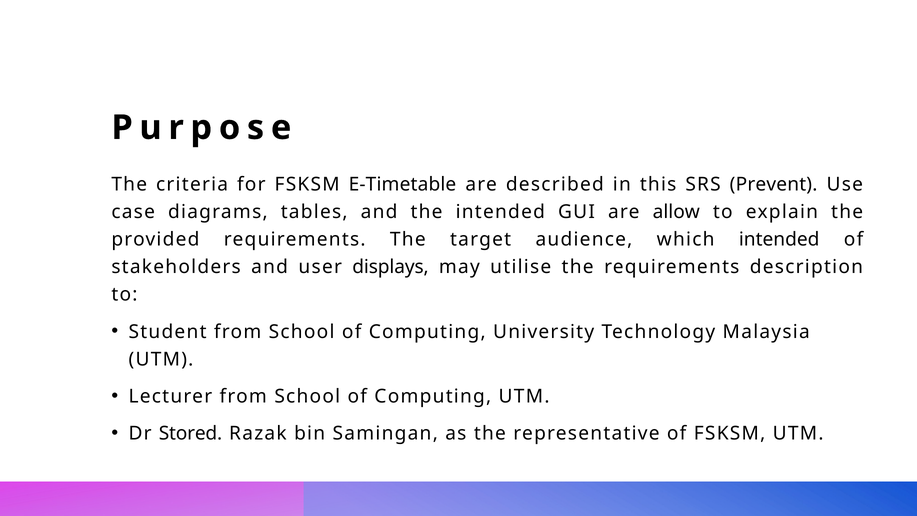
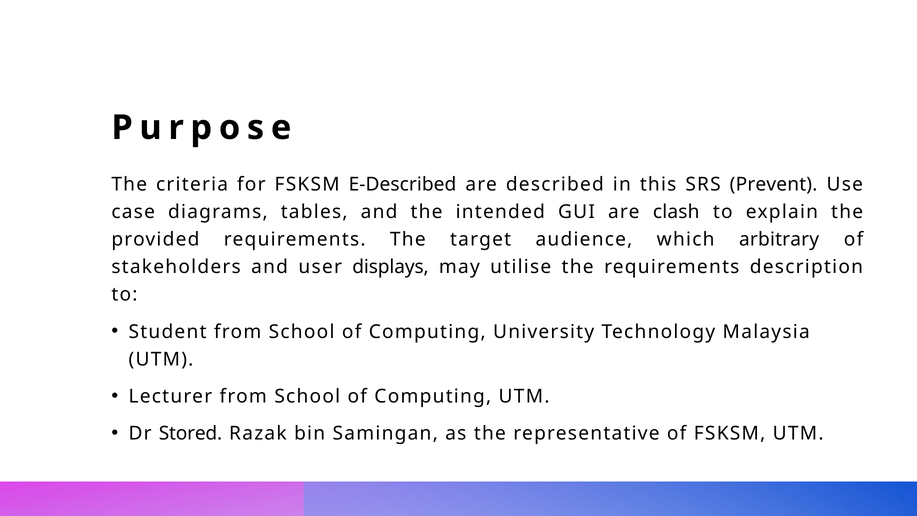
E-Timetable: E-Timetable -> E-Described (403, 184)
allow: allow -> clash (676, 212)
which intended: intended -> arbitrary (779, 240)
